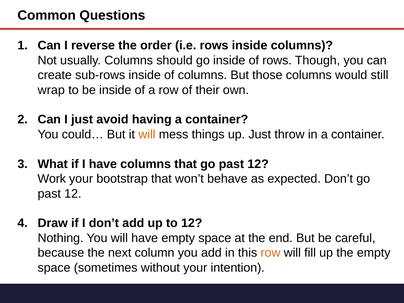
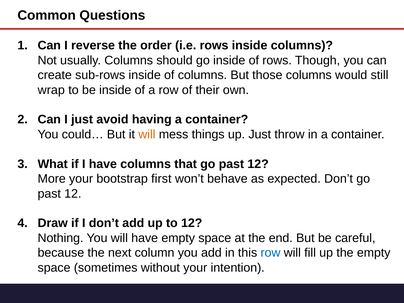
Work: Work -> More (52, 179)
bootstrap that: that -> first (161, 179)
row colour: orange -> blue (270, 253)
